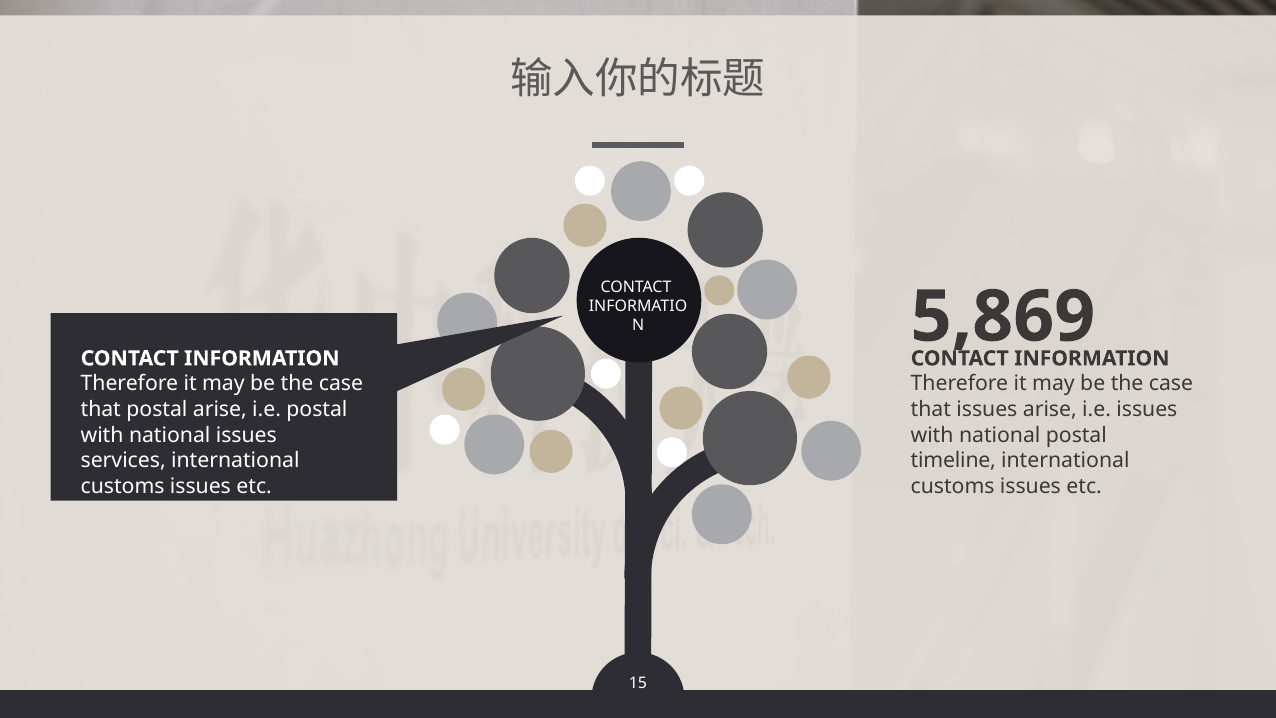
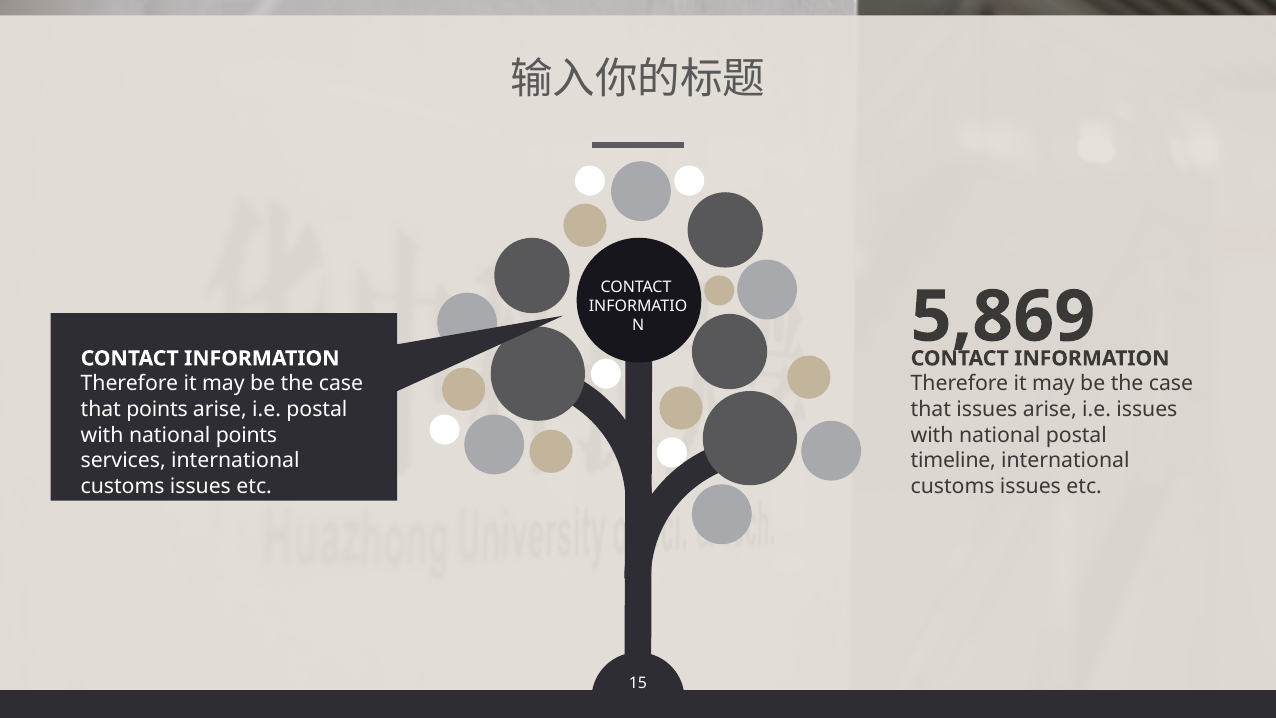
that postal: postal -> points (157, 409)
national issues: issues -> points (246, 435)
